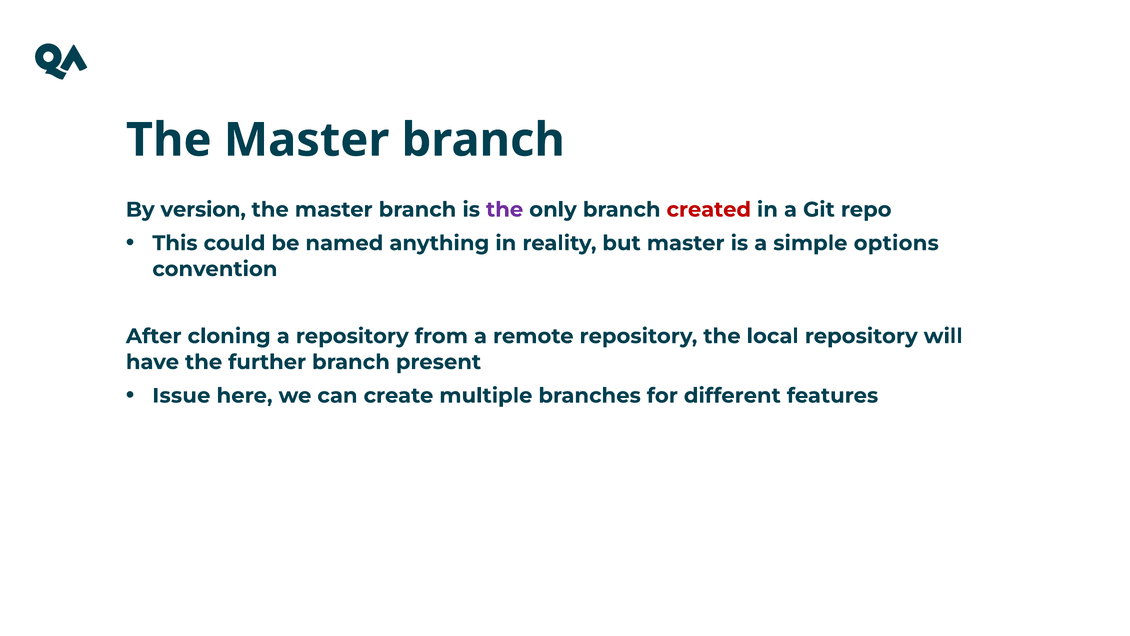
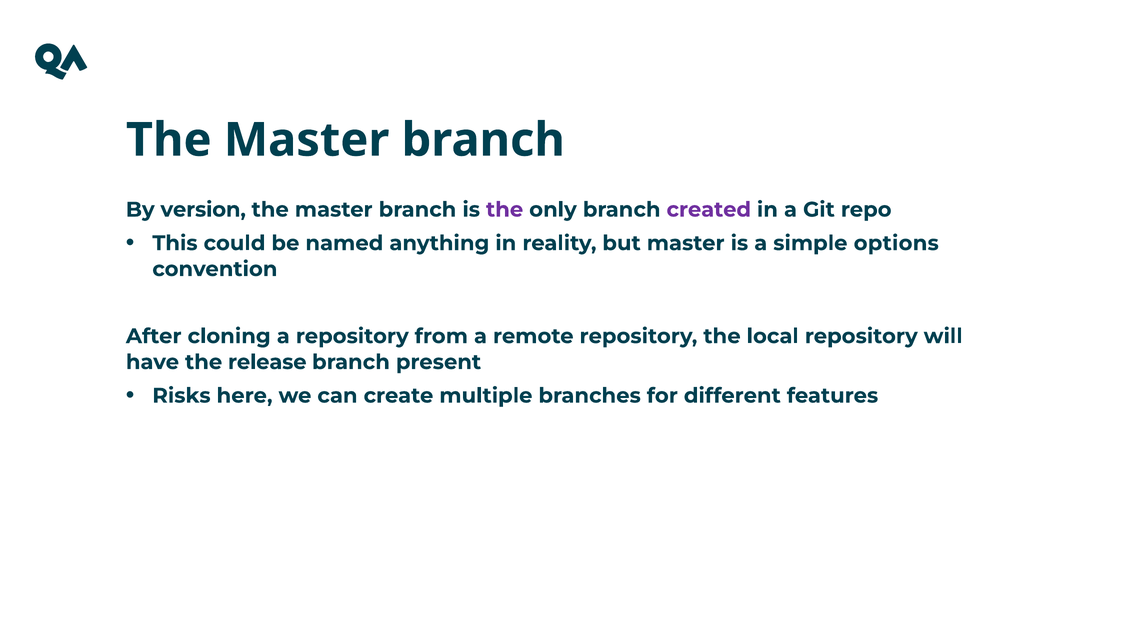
created colour: red -> purple (709, 210)
further: further -> release (267, 362)
Issue: Issue -> Risks (181, 395)
